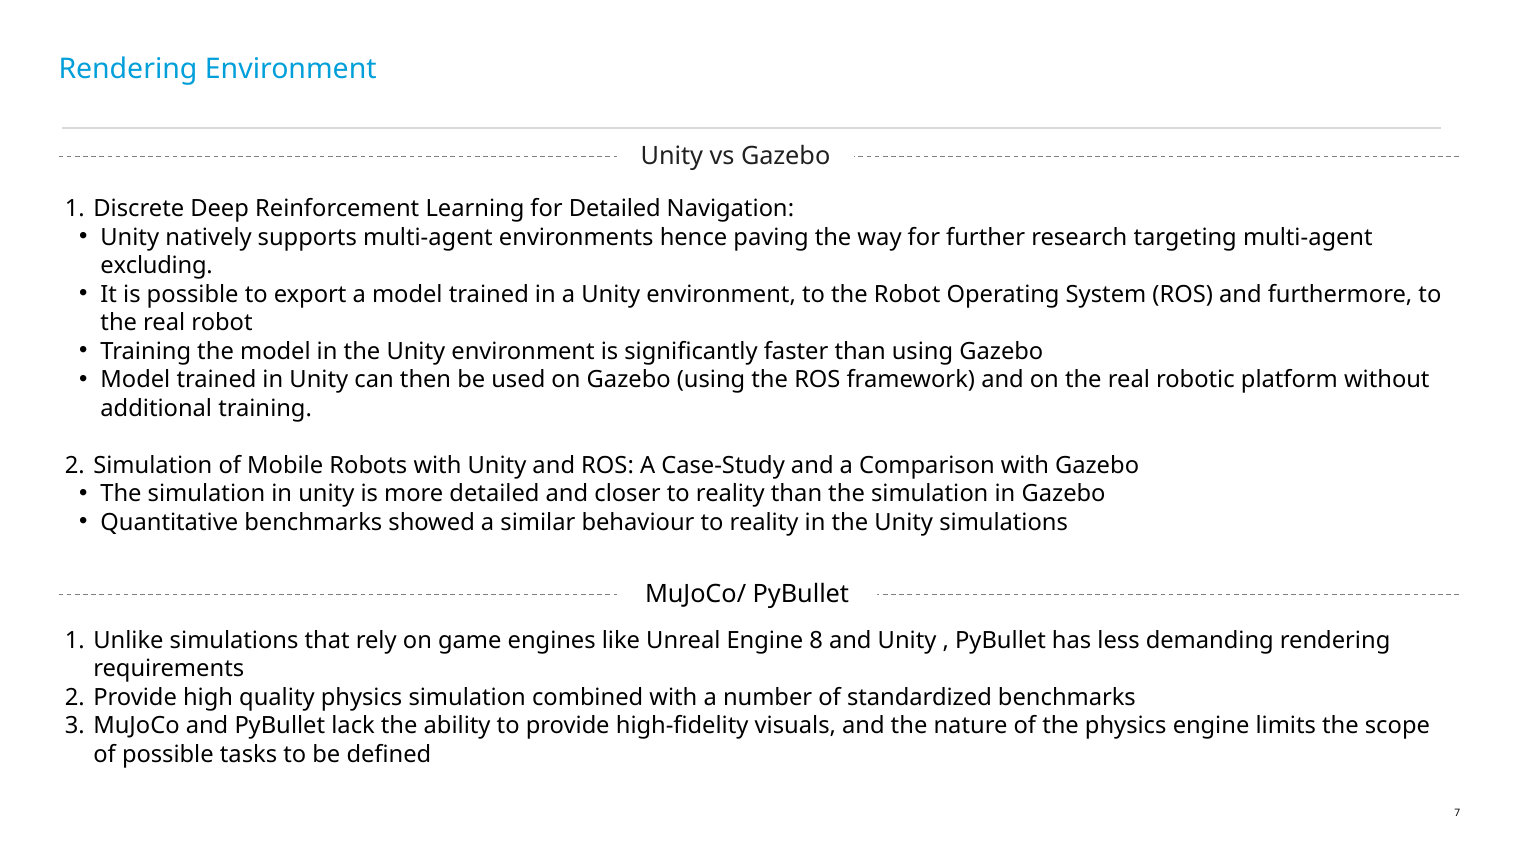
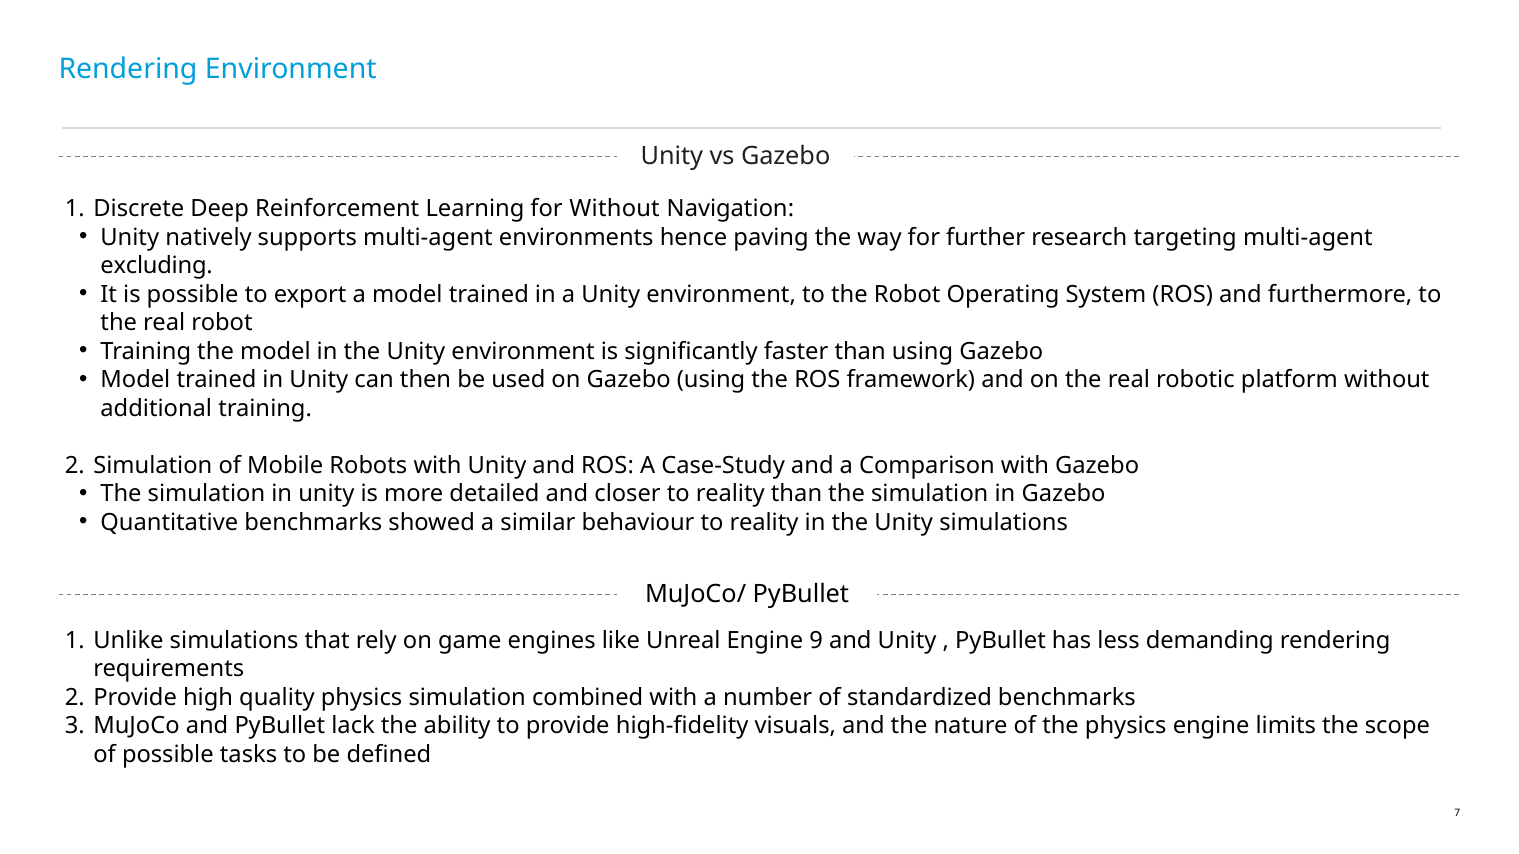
for Detailed: Detailed -> Without (615, 209)
8: 8 -> 9 (816, 641)
